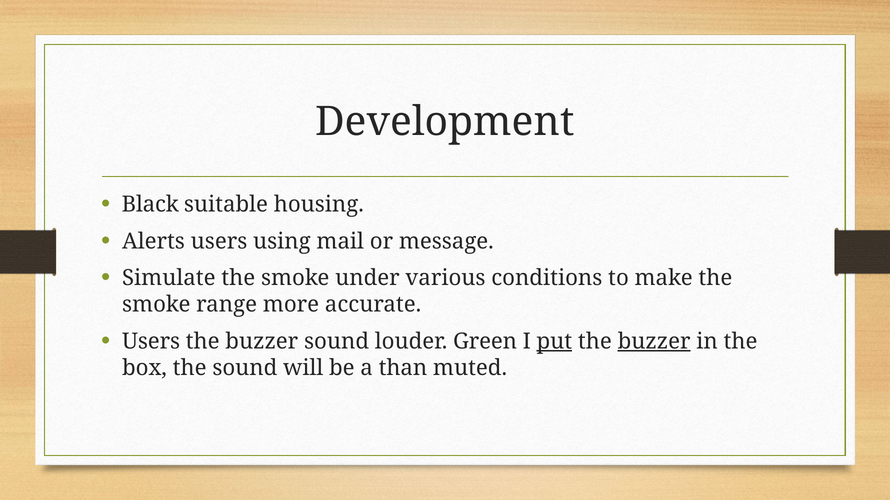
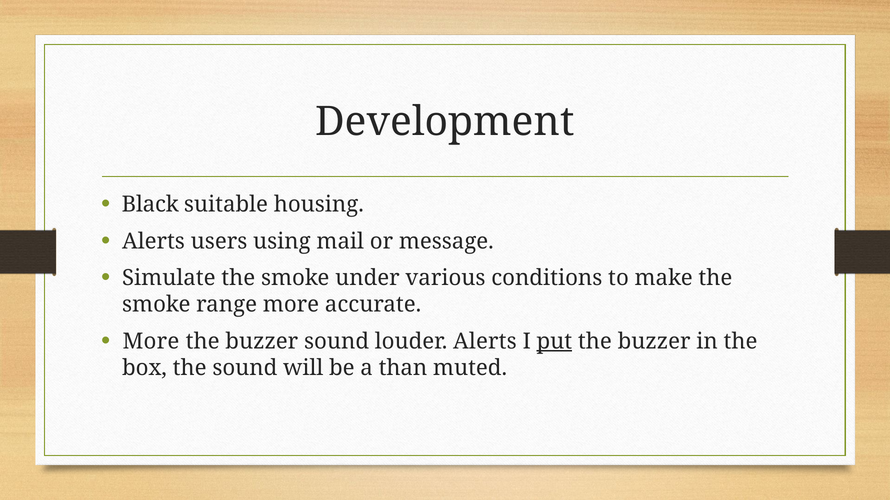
Users: Users -> More (151, 342)
louder Green: Green -> Alerts (485, 342)
buzzer underline: present -> none (654, 342)
